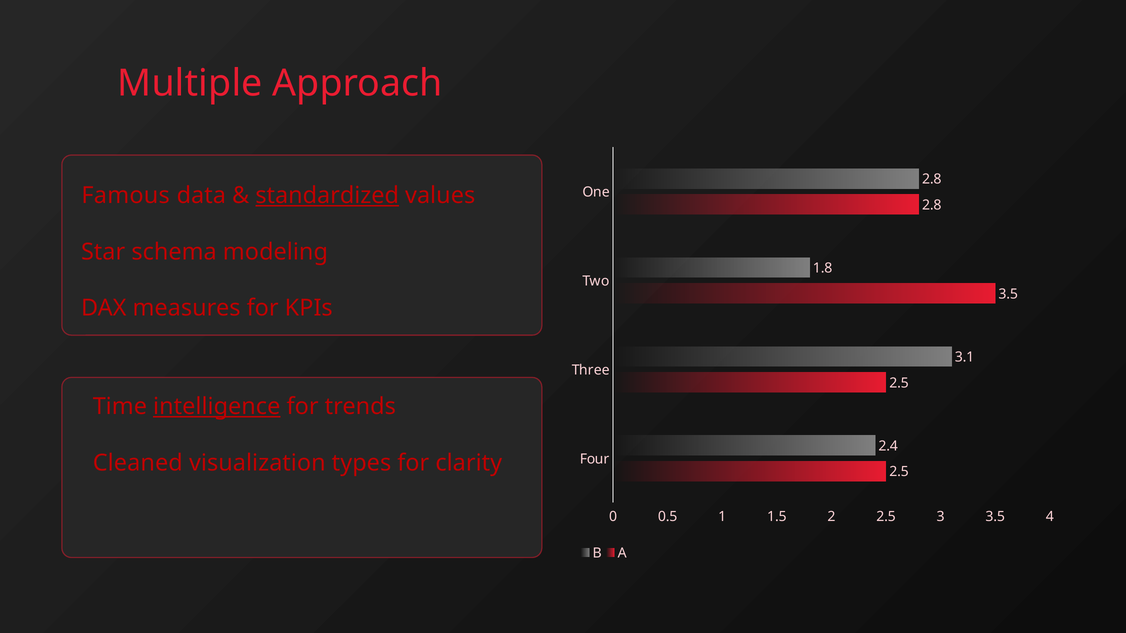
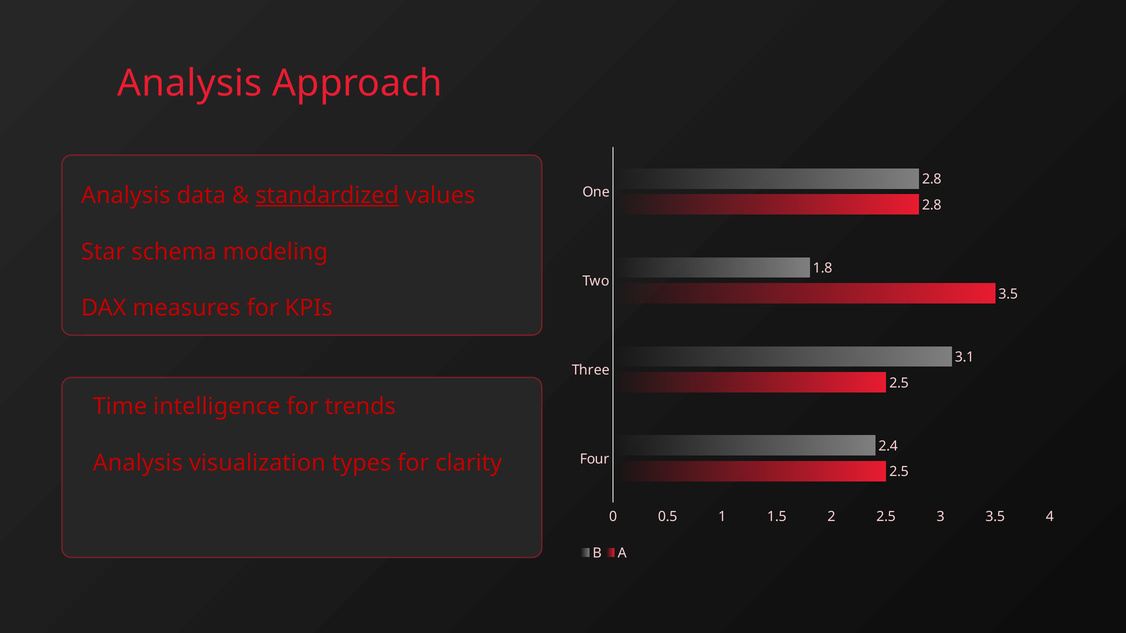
Multiple: Multiple -> Analysis (190, 83)
Famous: Famous -> Analysis (126, 196)
intelligence underline: present -> none (217, 407)
Cleaned: Cleaned -> Analysis (138, 463)
